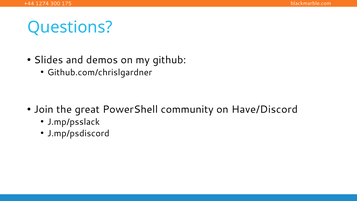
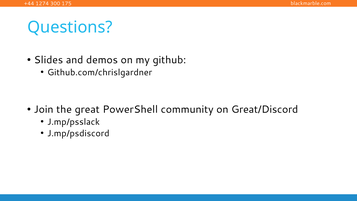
Have/Discord: Have/Discord -> Great/Discord (265, 109)
